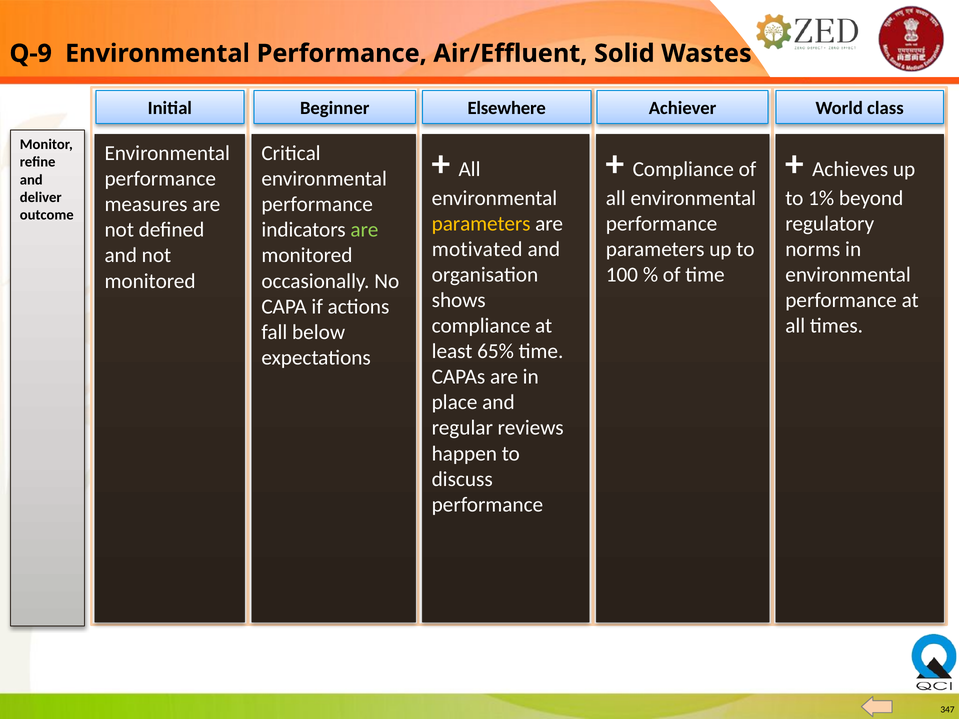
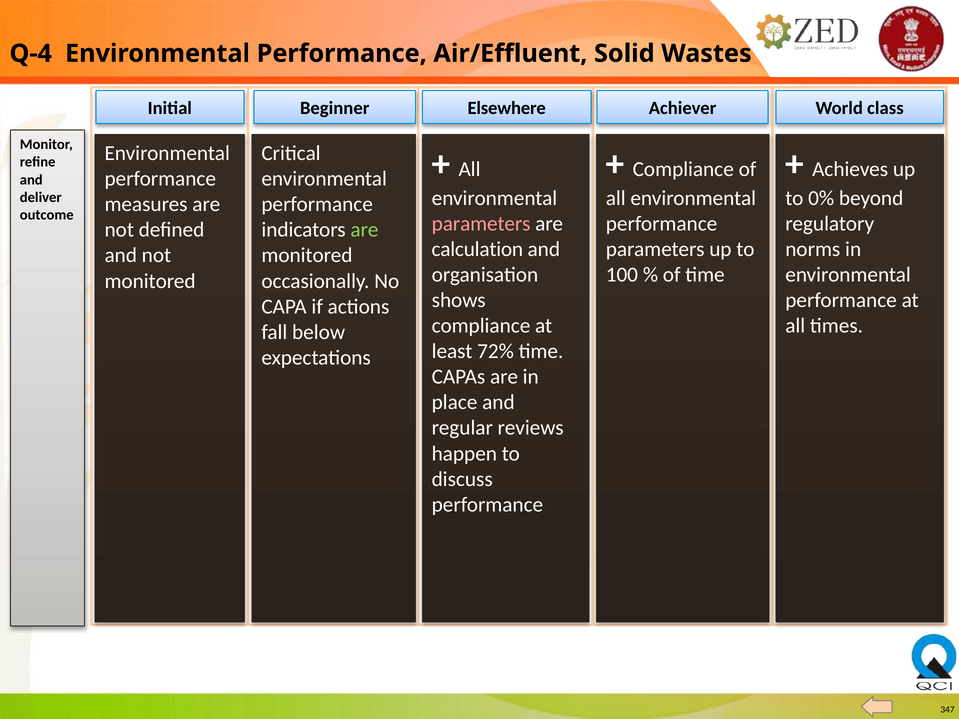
Q-9: Q-9 -> Q-4 (31, 54)
1%: 1% -> 0% (821, 198)
parameters colour: yellow -> pink (481, 224)
motivated: motivated -> calculation (477, 249)
65%: 65% -> 72% (496, 351)
